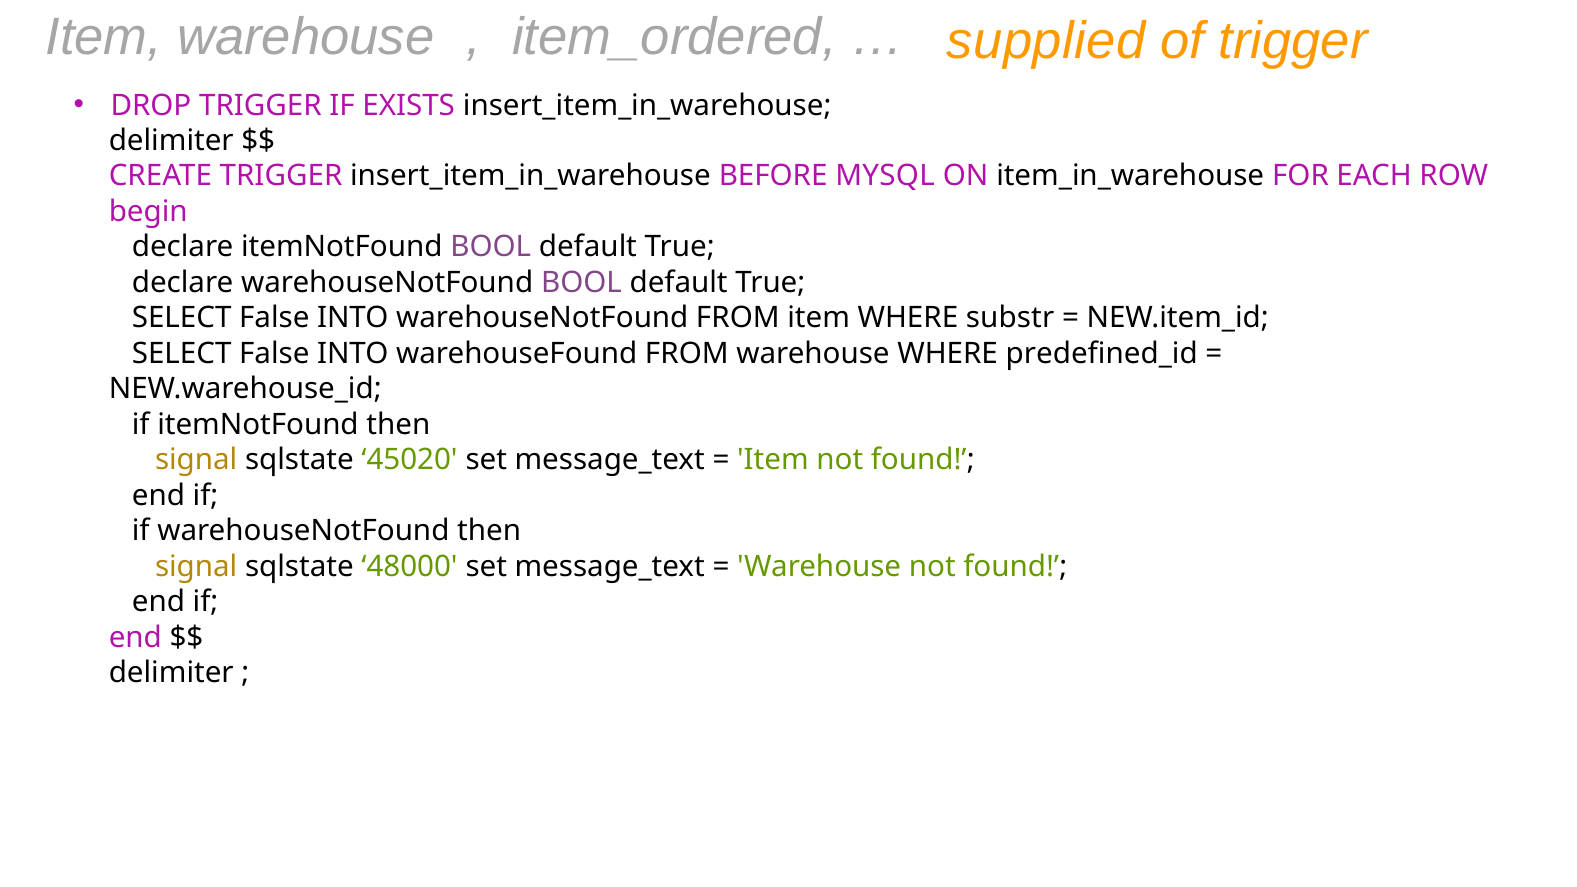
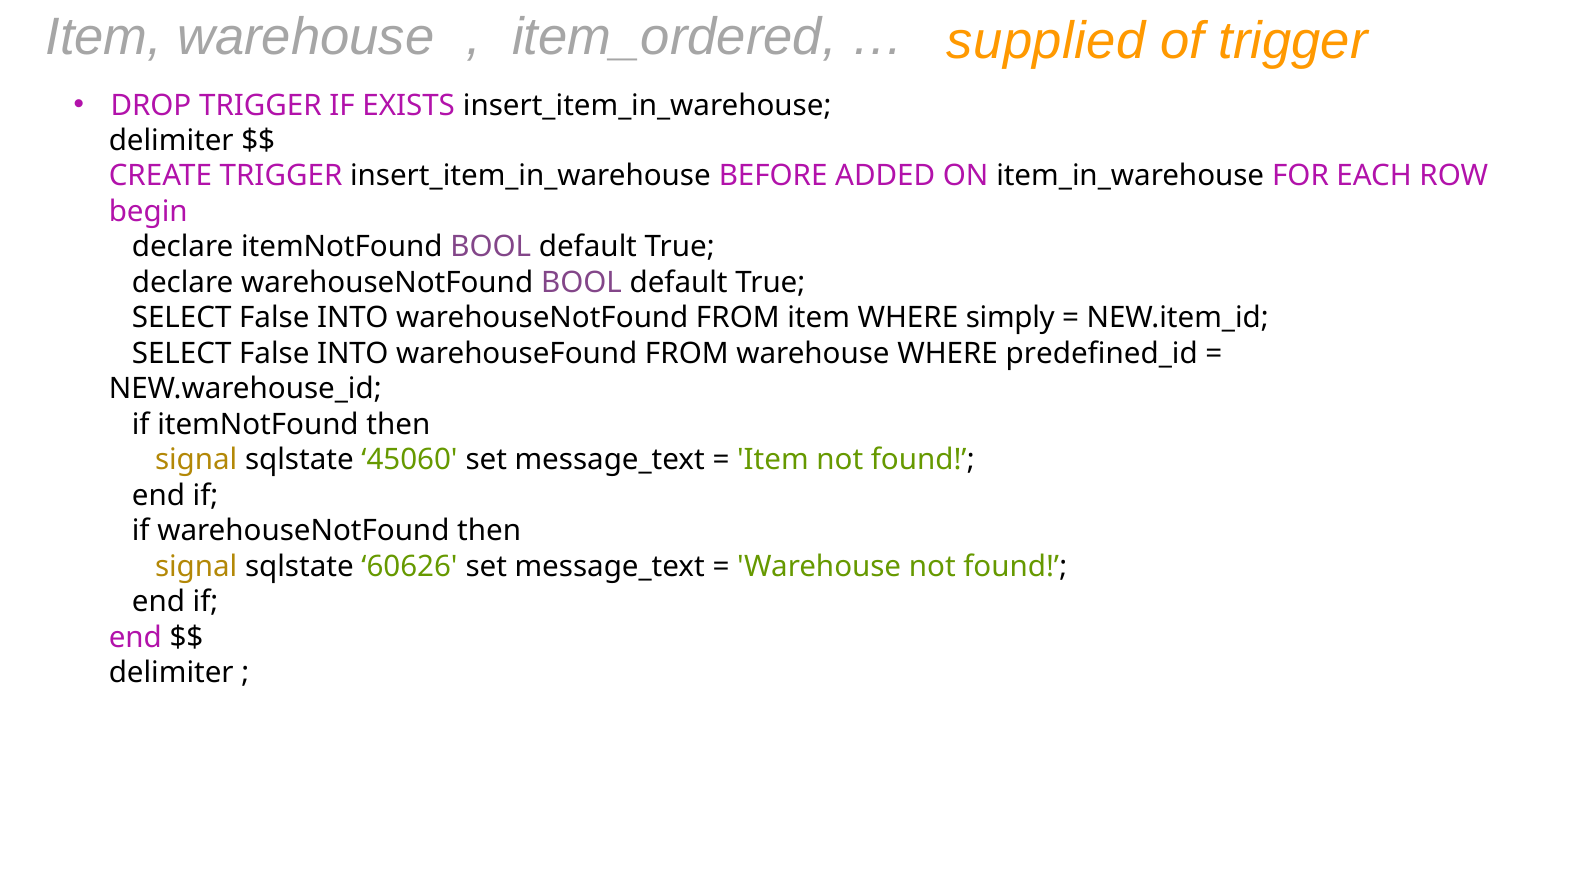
MYSQL: MYSQL -> ADDED (885, 176)
substr: substr -> simply (1010, 318)
45020: 45020 -> 45060 (410, 460)
48000: 48000 -> 60626 (410, 567)
